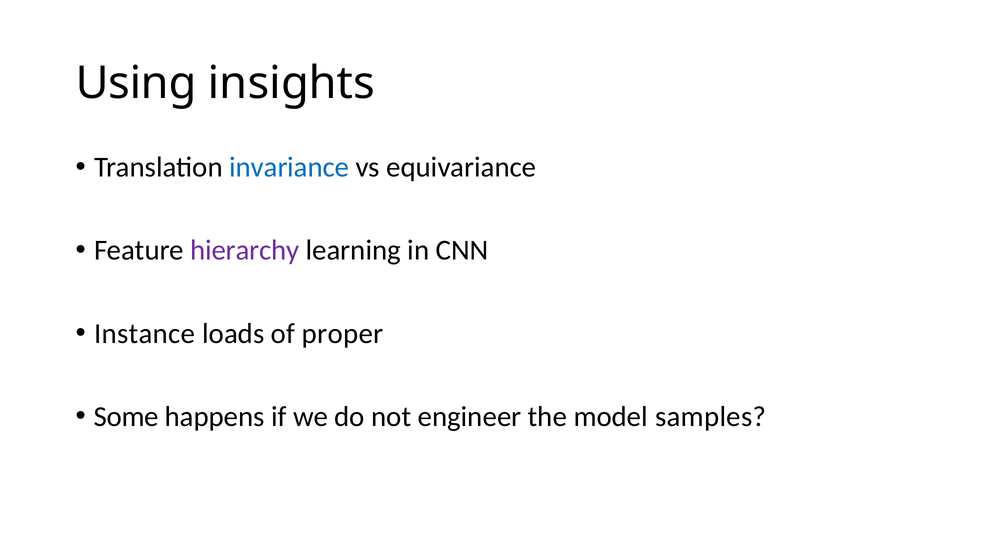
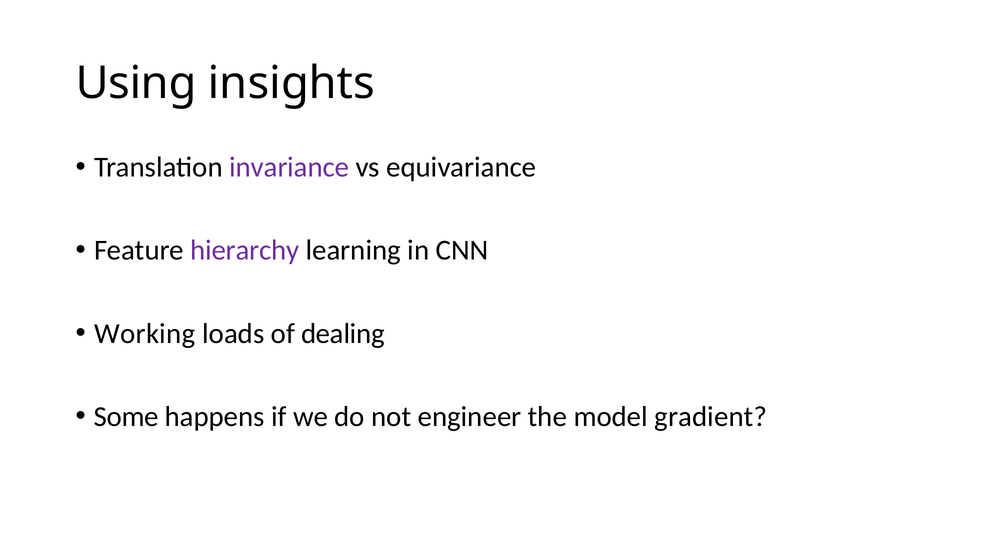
invariance colour: blue -> purple (289, 168)
Instance: Instance -> Working (145, 334)
proper: proper -> dealing (343, 334)
samples: samples -> gradient (711, 417)
